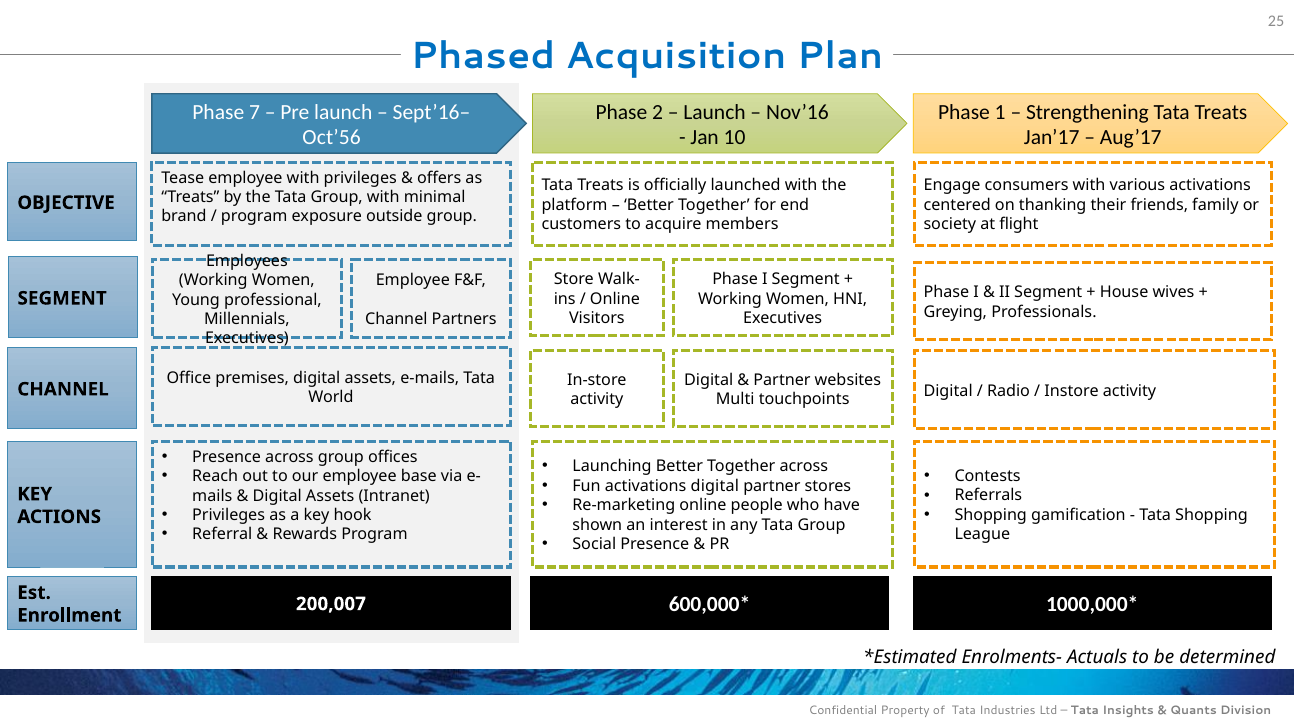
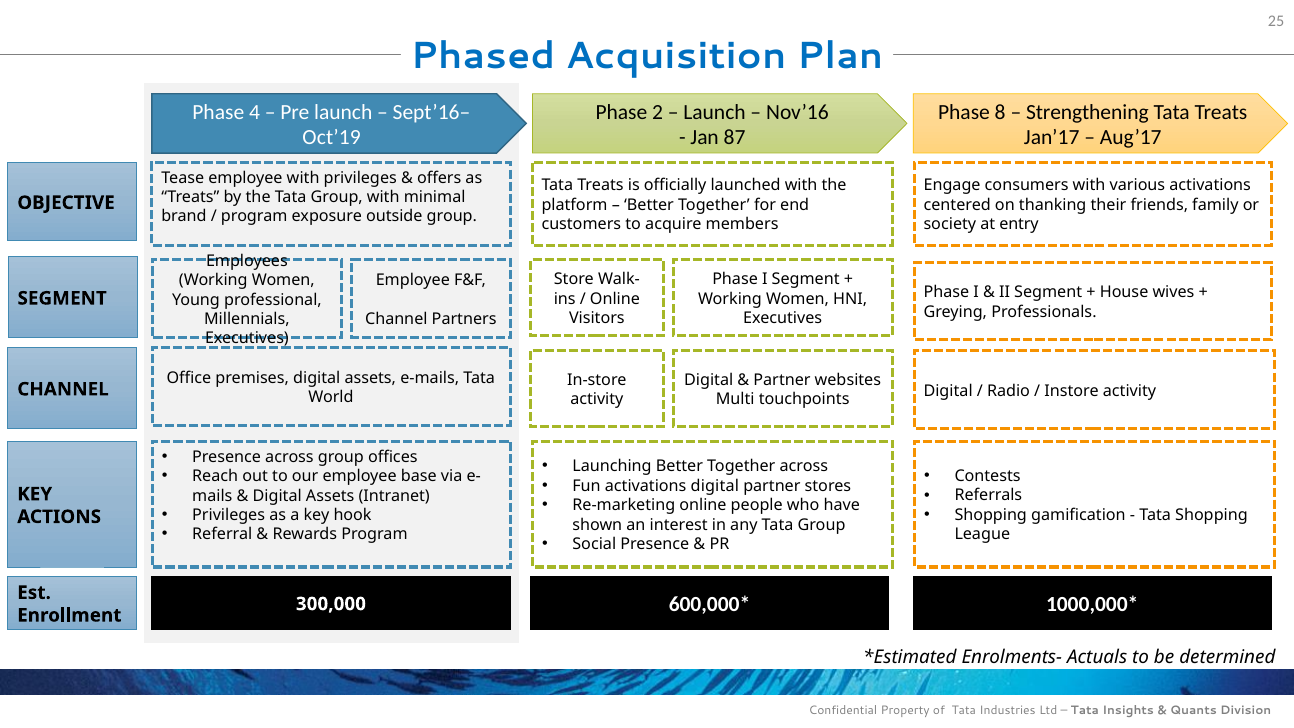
7: 7 -> 4 (254, 112)
1: 1 -> 8 (1000, 112)
Oct’56: Oct’56 -> Oct’19 (332, 138)
10: 10 -> 87 (735, 138)
flight: flight -> entry (1019, 224)
200,007: 200,007 -> 300,000 (331, 604)
